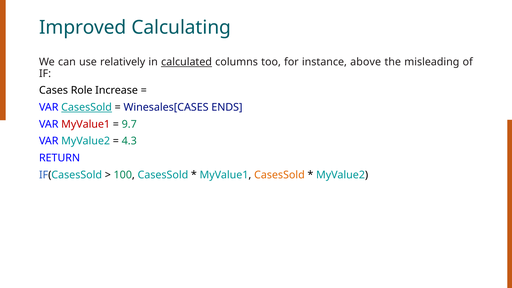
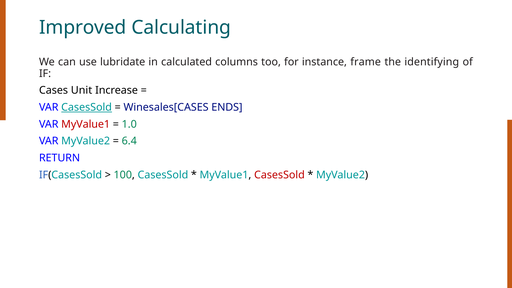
relatively: relatively -> lubridate (123, 62)
calculated underline: present -> none (187, 62)
above: above -> frame (366, 62)
misleading: misleading -> identifying (432, 62)
Role: Role -> Unit (82, 90)
9.7: 9.7 -> 1.0 (129, 124)
4.3: 4.3 -> 6.4 (129, 141)
CasesSold colour: orange -> red (279, 175)
